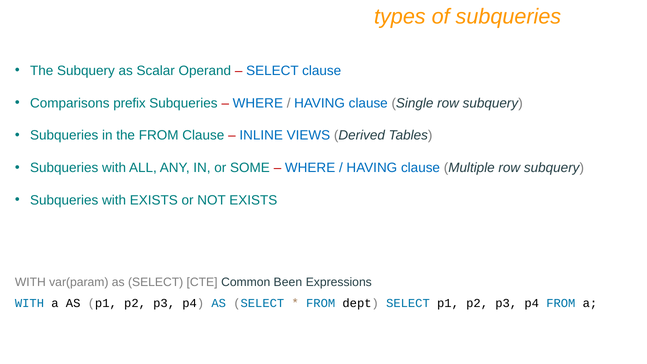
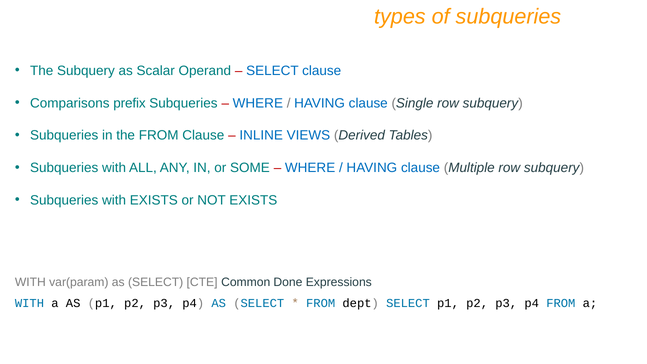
Been: Been -> Done (288, 282)
